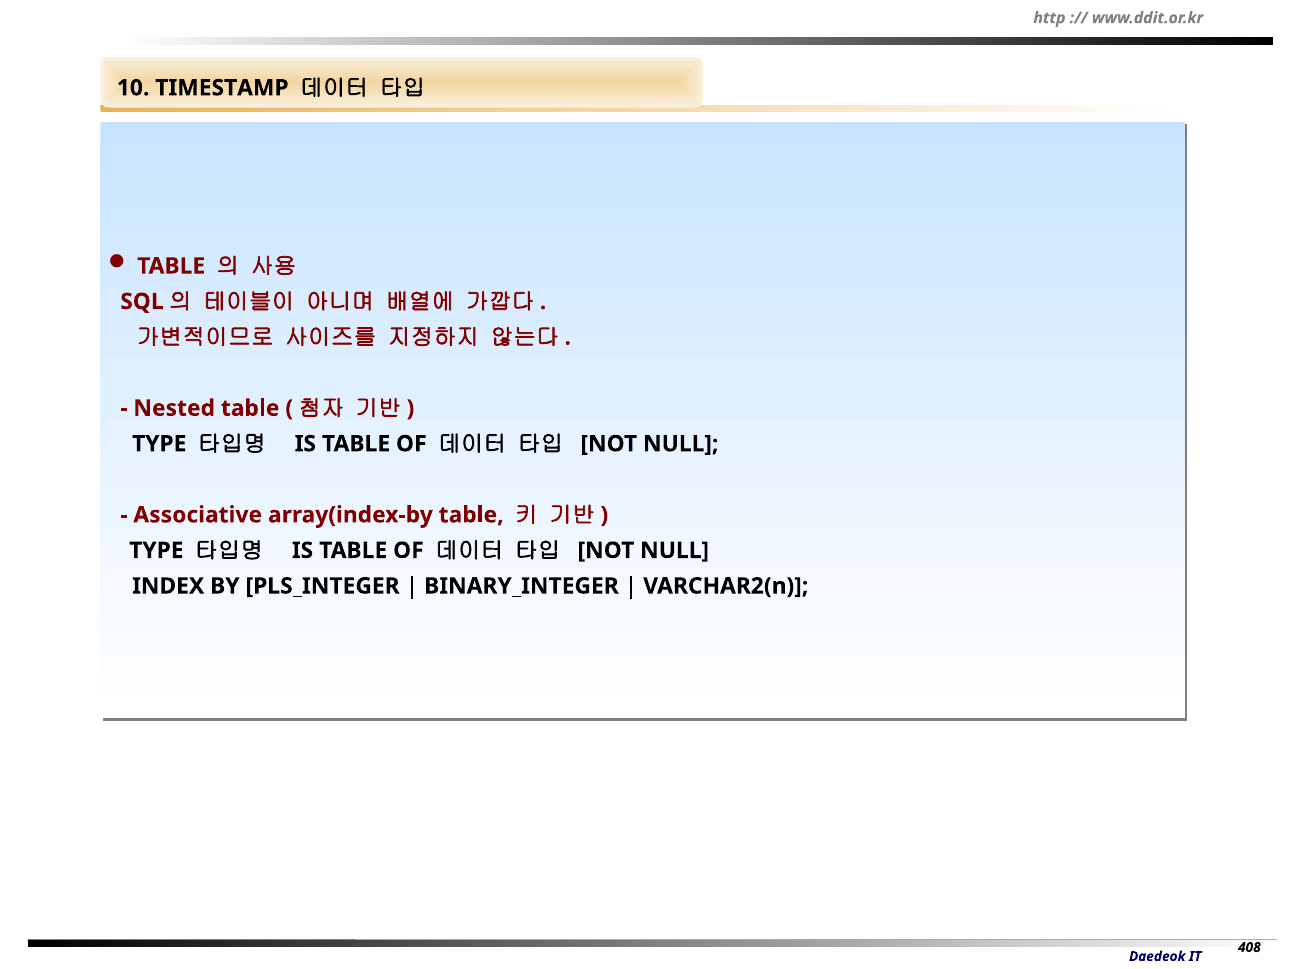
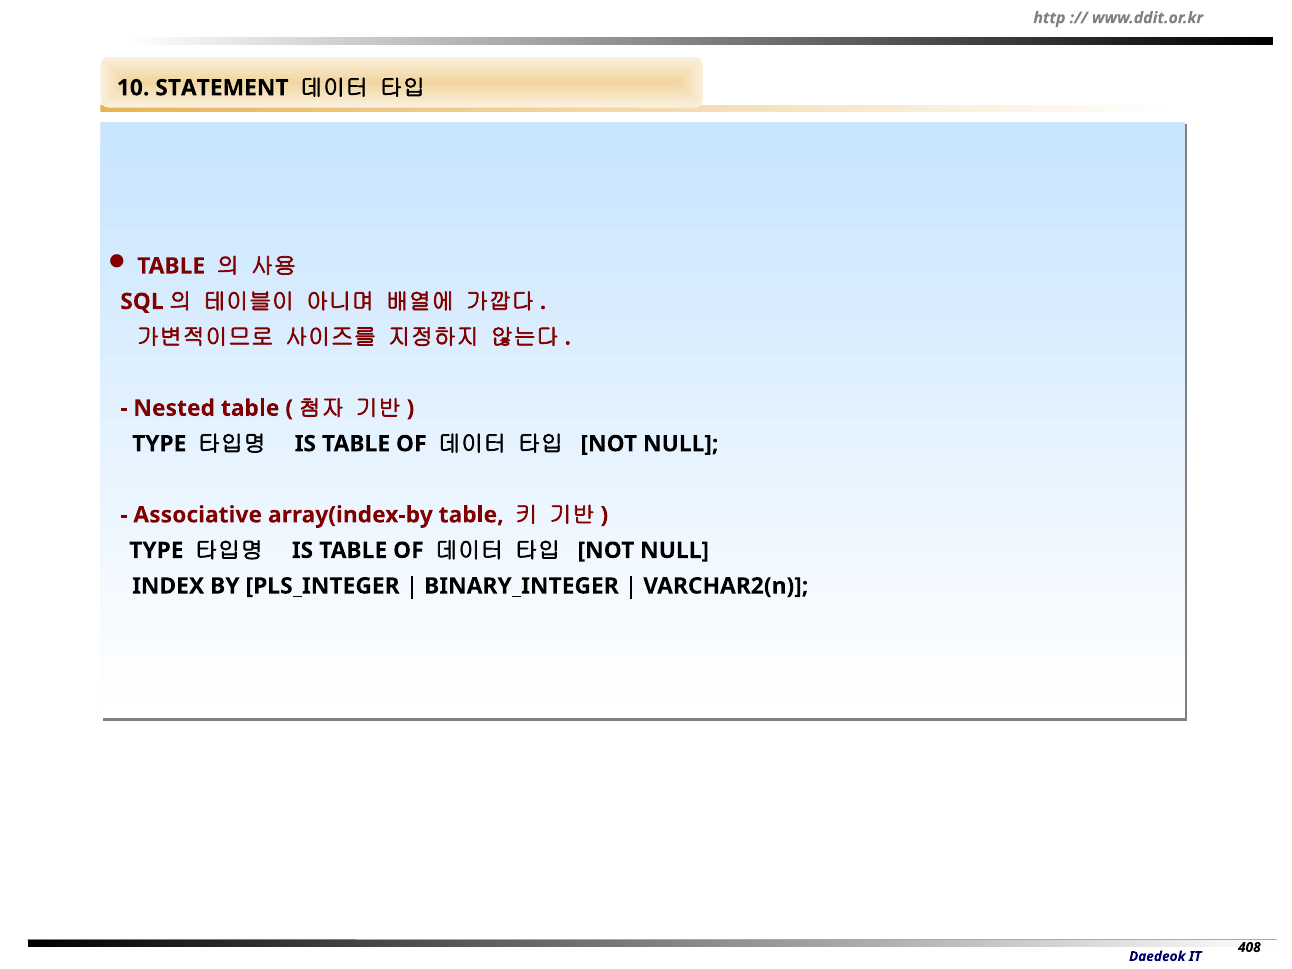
TIMESTAMP: TIMESTAMP -> STATEMENT (222, 88)
